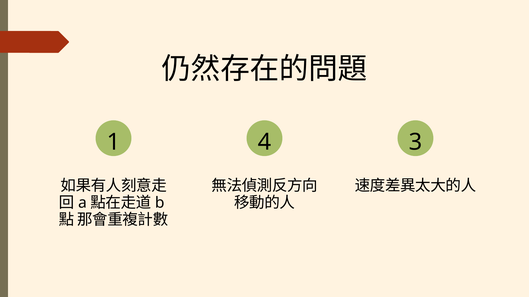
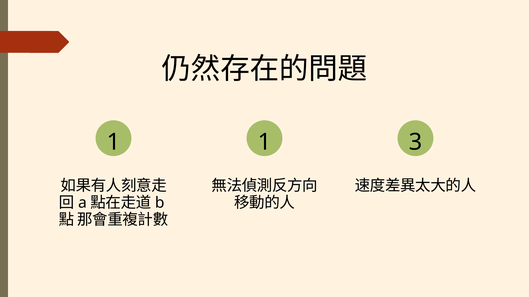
1 4: 4 -> 1 (265, 142)
